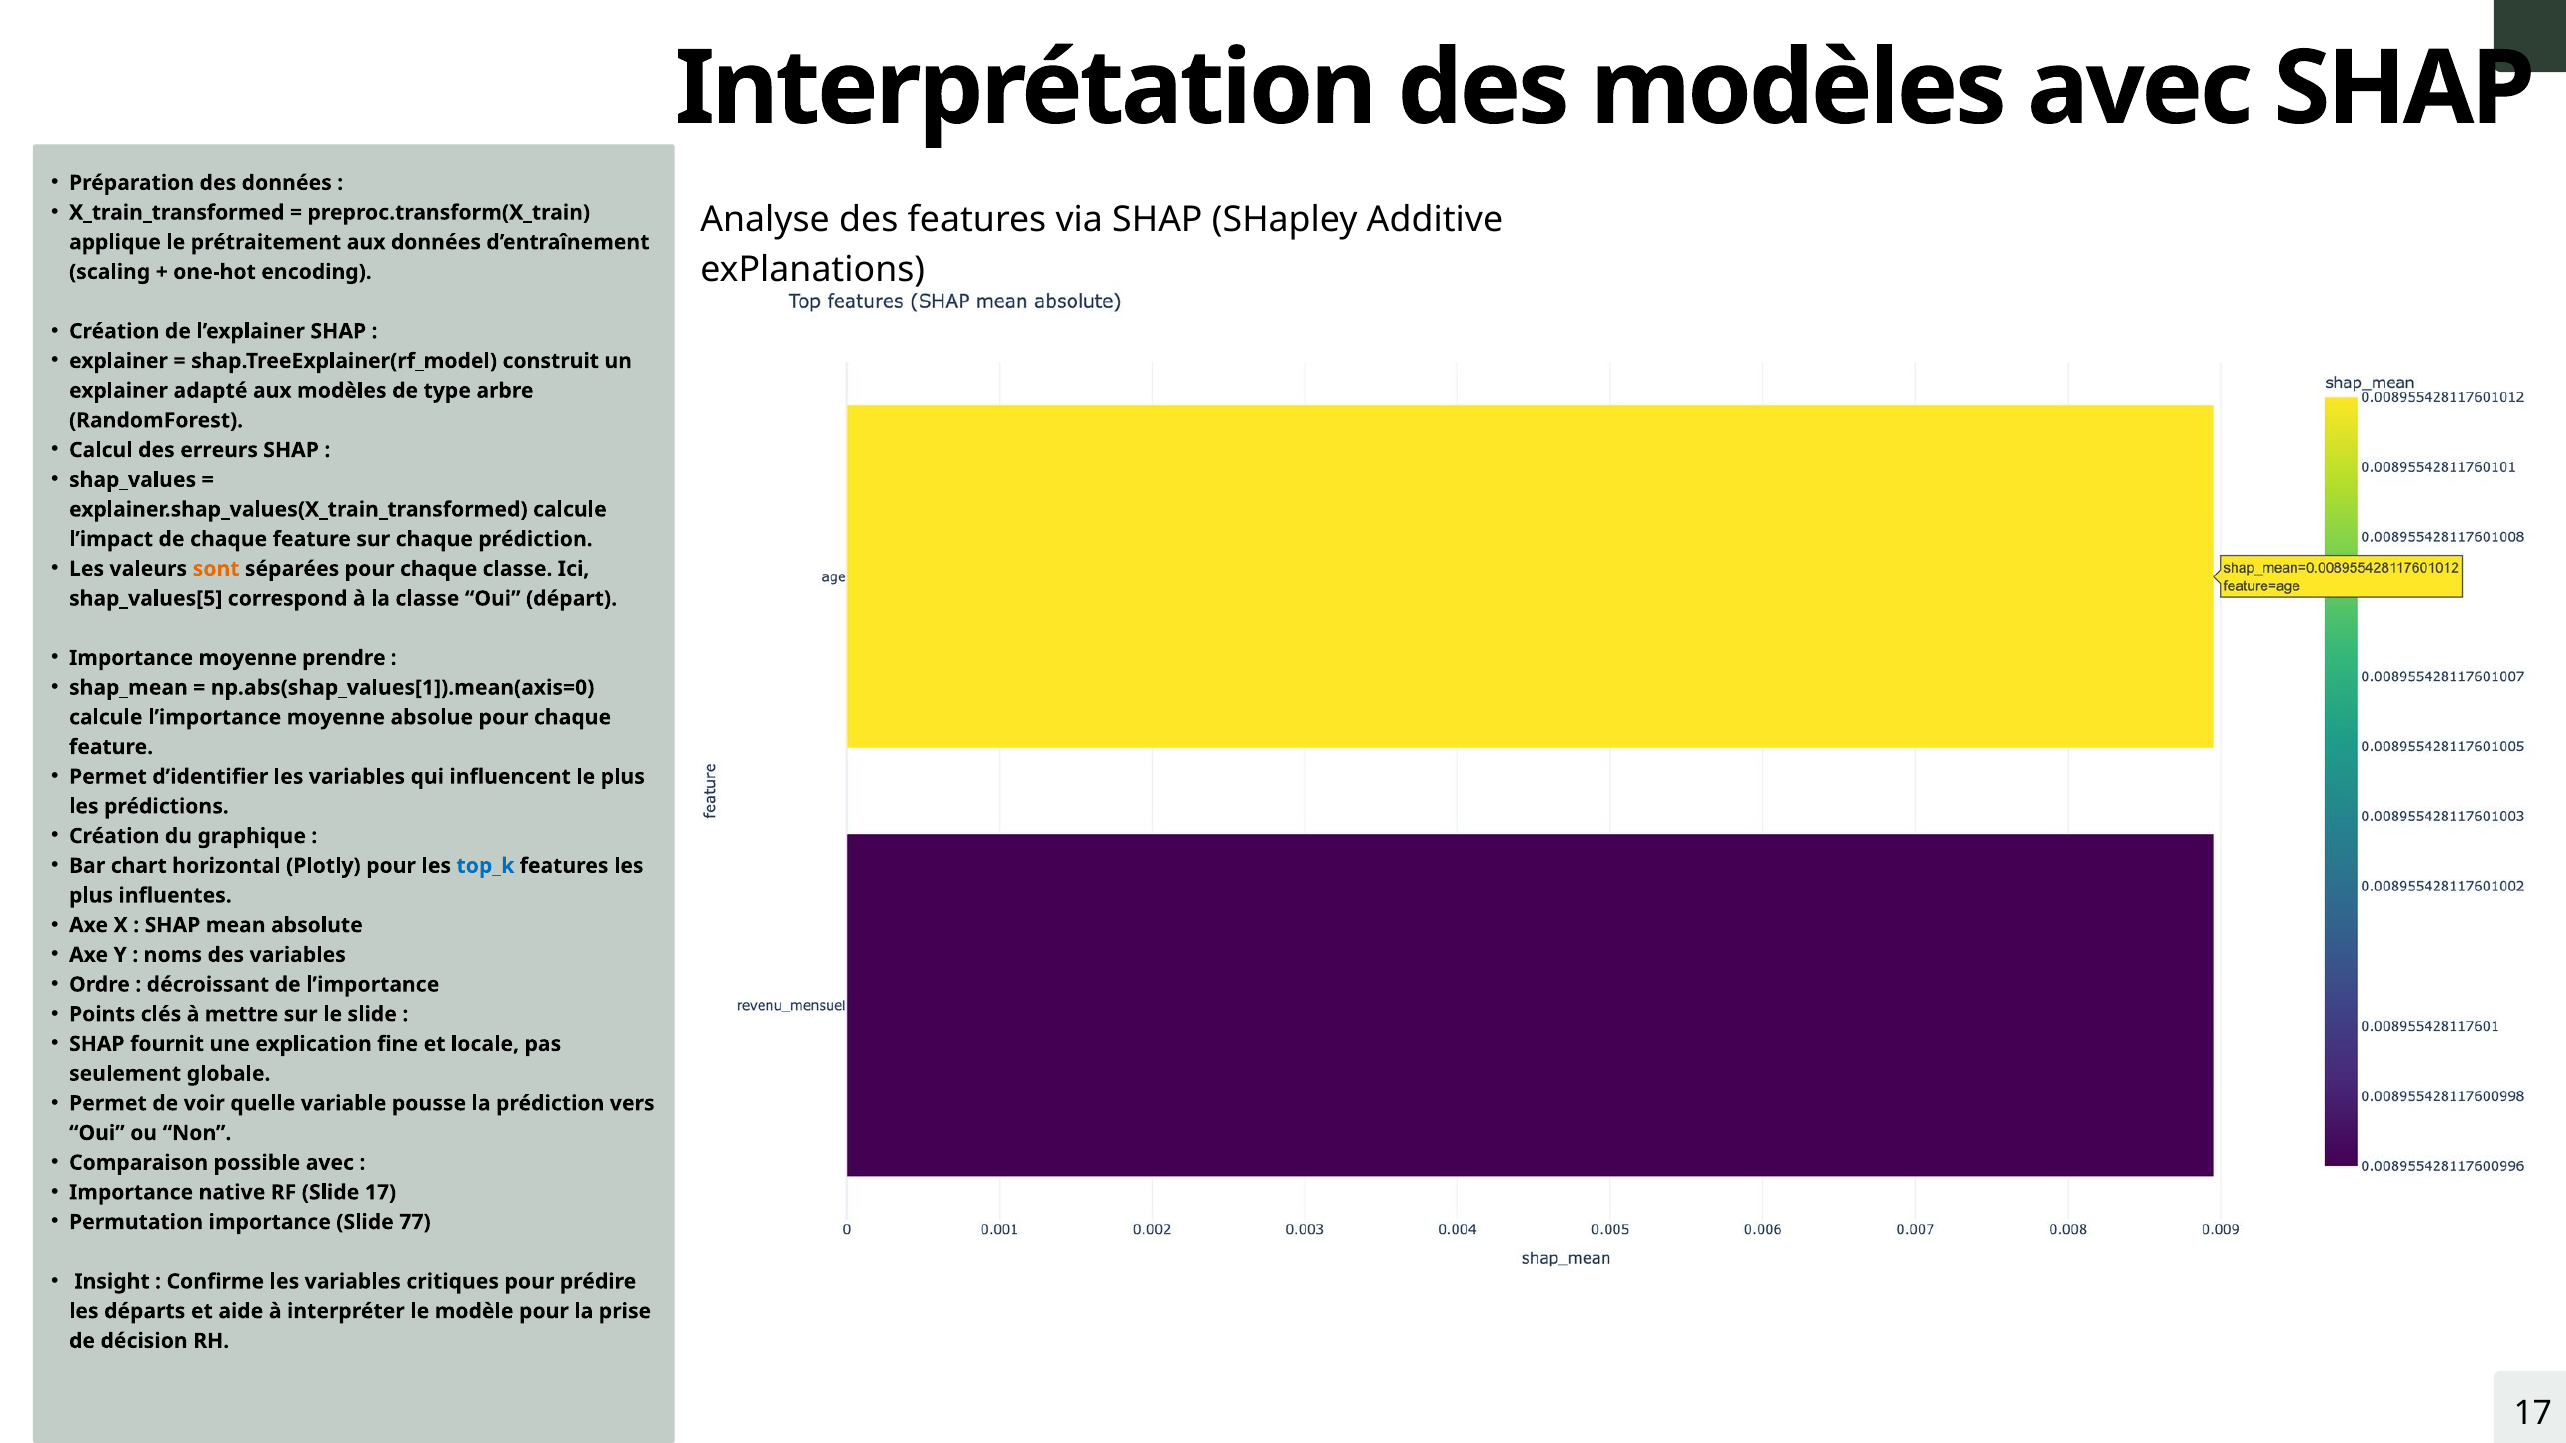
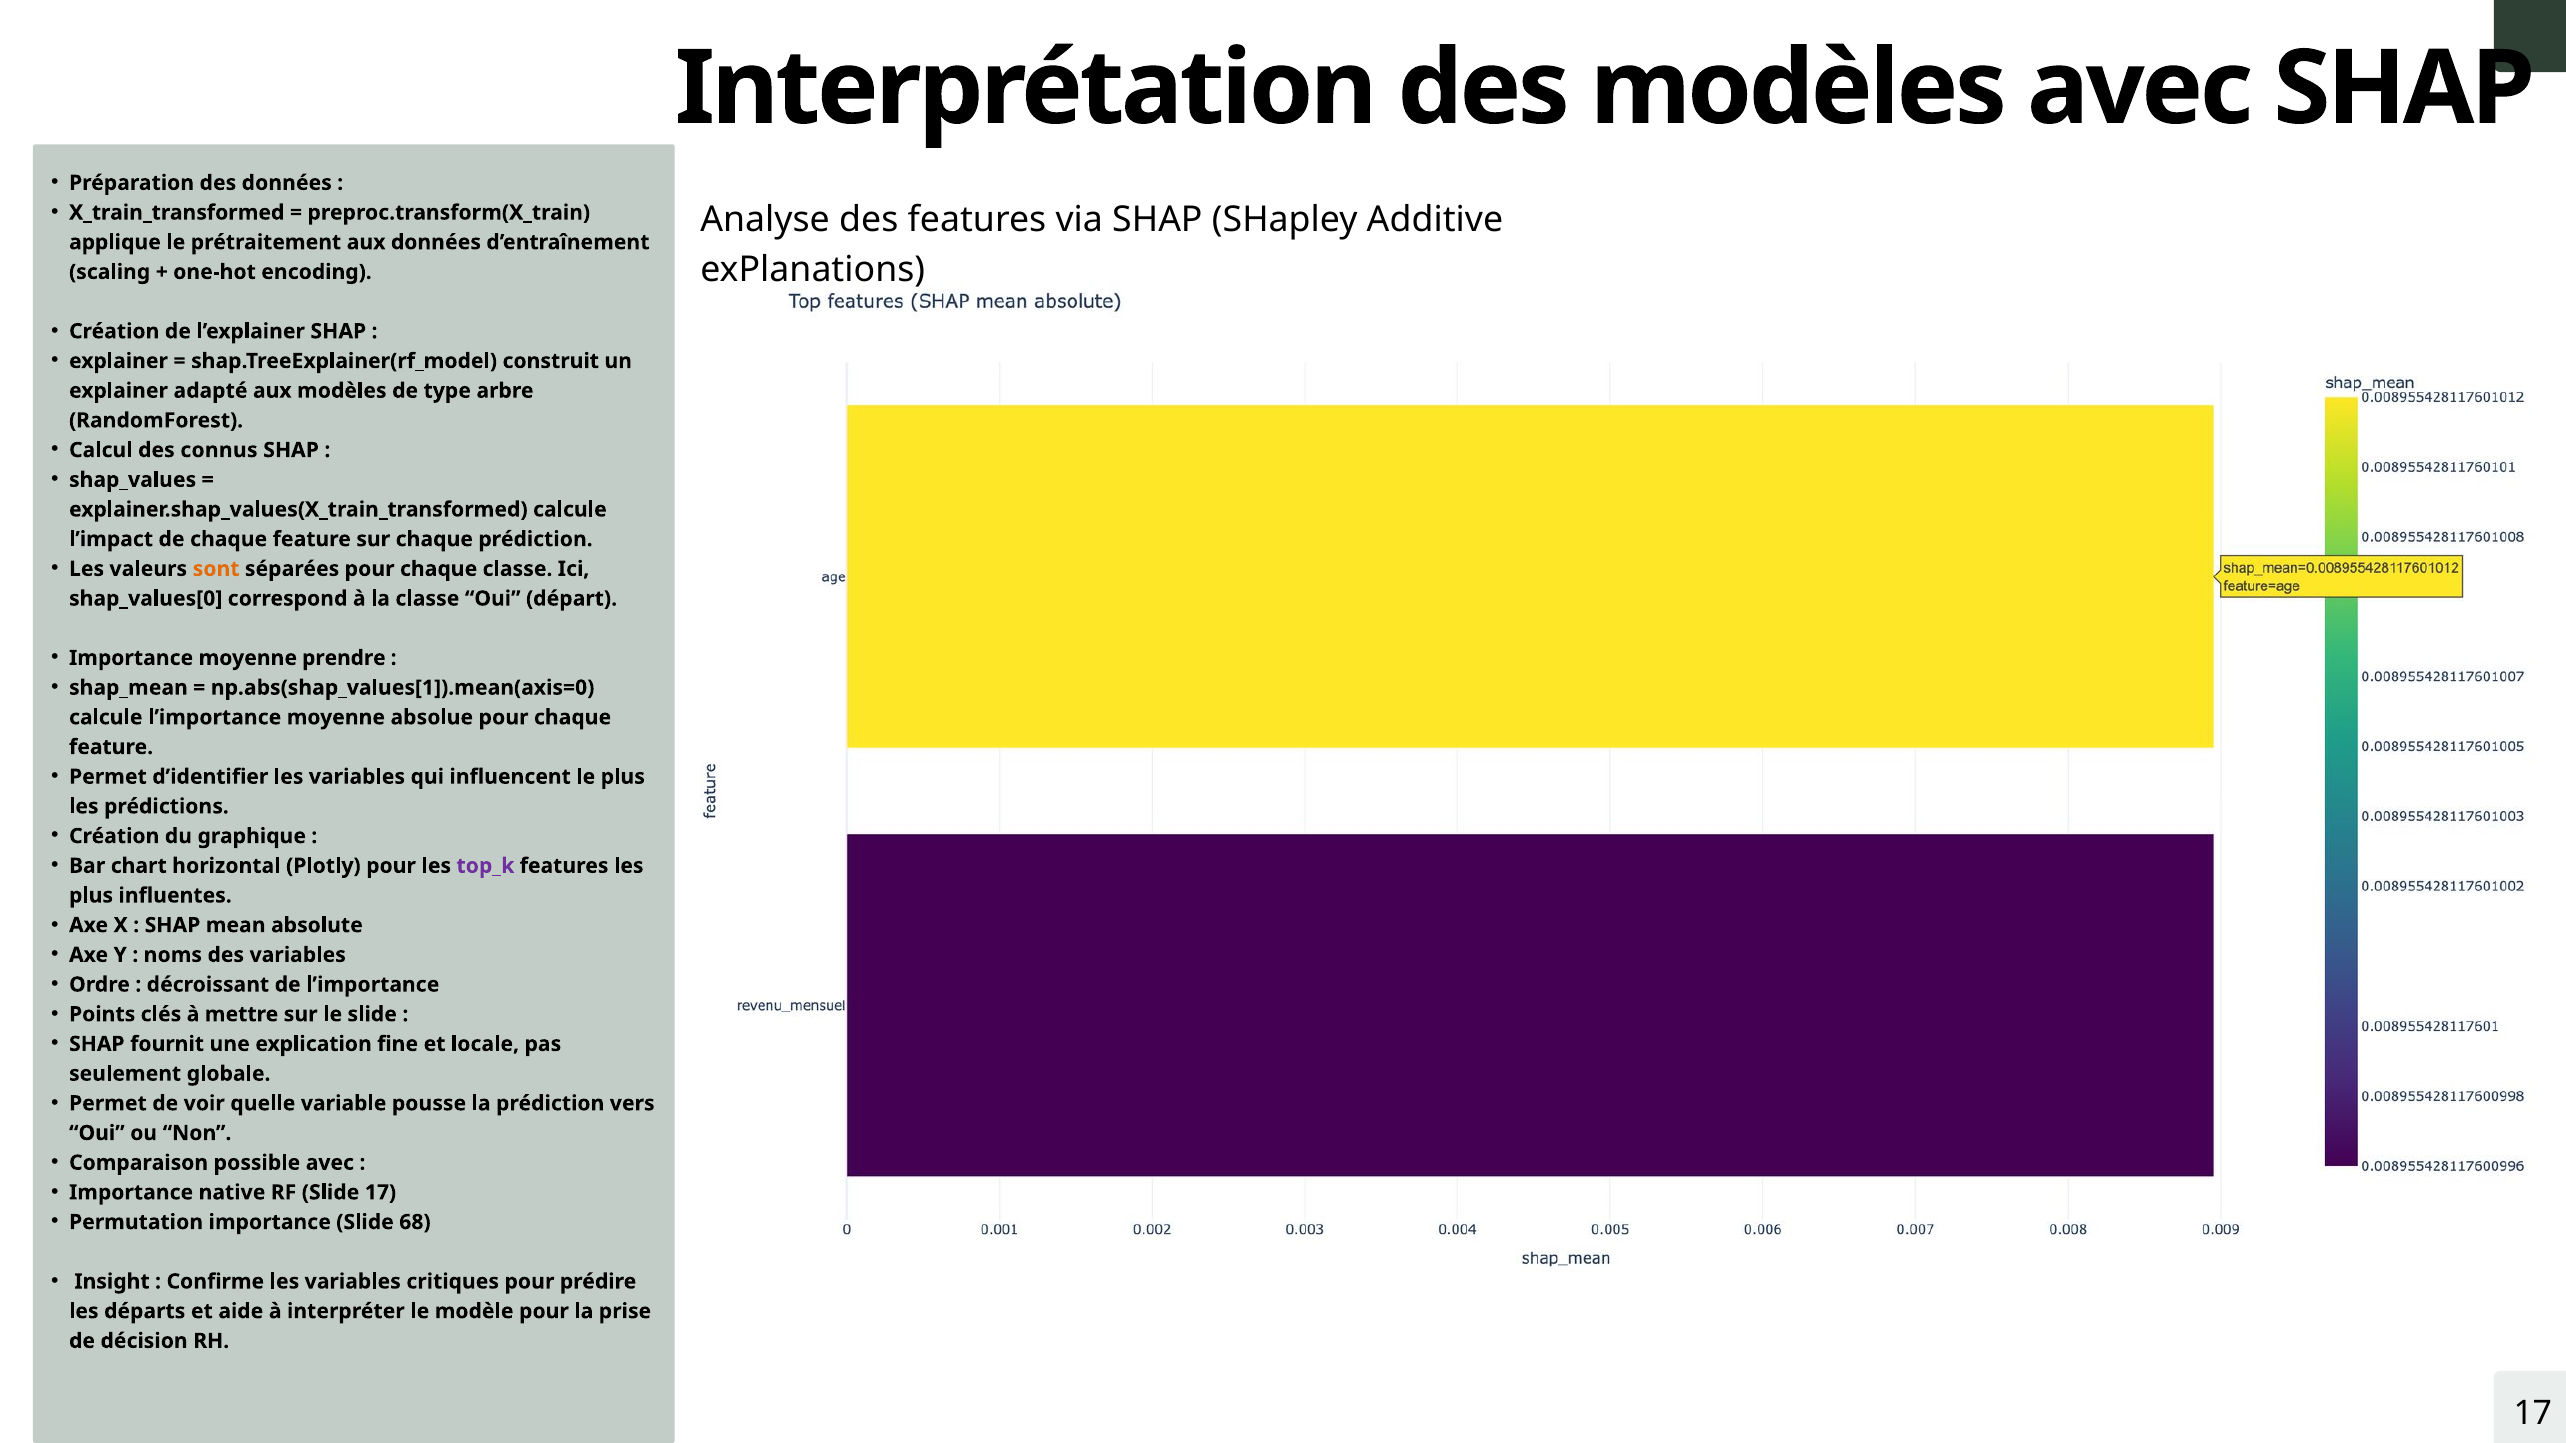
erreurs: erreurs -> connus (219, 450)
shap_values[5: shap_values[5 -> shap_values[0 (146, 599)
top_k colour: blue -> purple (485, 866)
77: 77 -> 68 (415, 1222)
